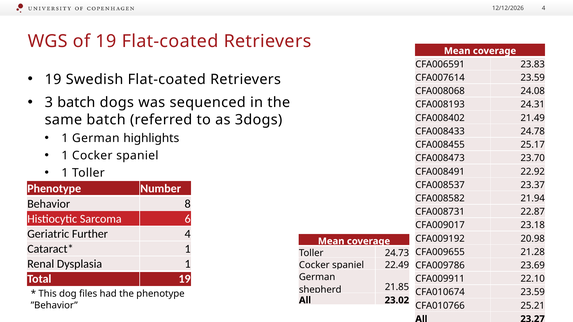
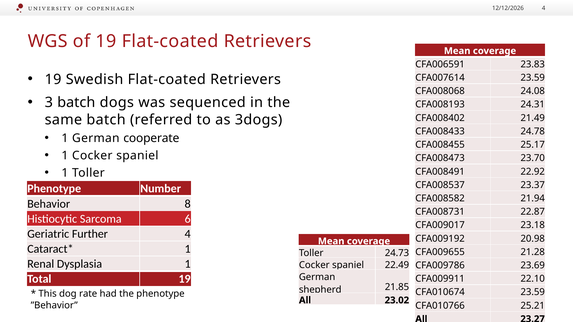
highlights: highlights -> cooperate (151, 138)
files: files -> rate (88, 294)
